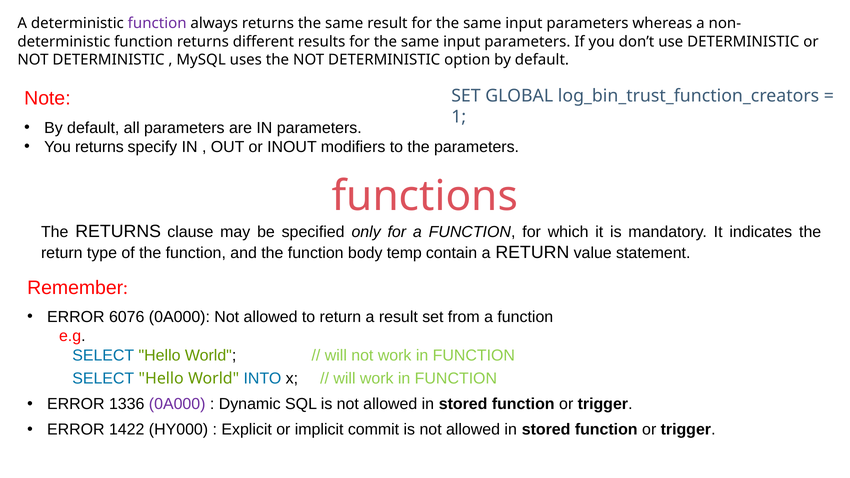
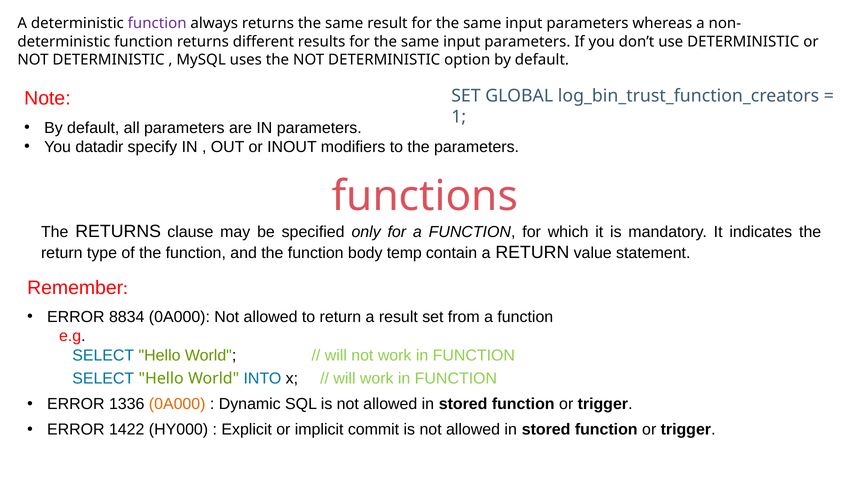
You returns: returns -> datadir (99, 147)
6076: 6076 -> 8834 (127, 317)
0A000 colour: purple -> orange (177, 404)
